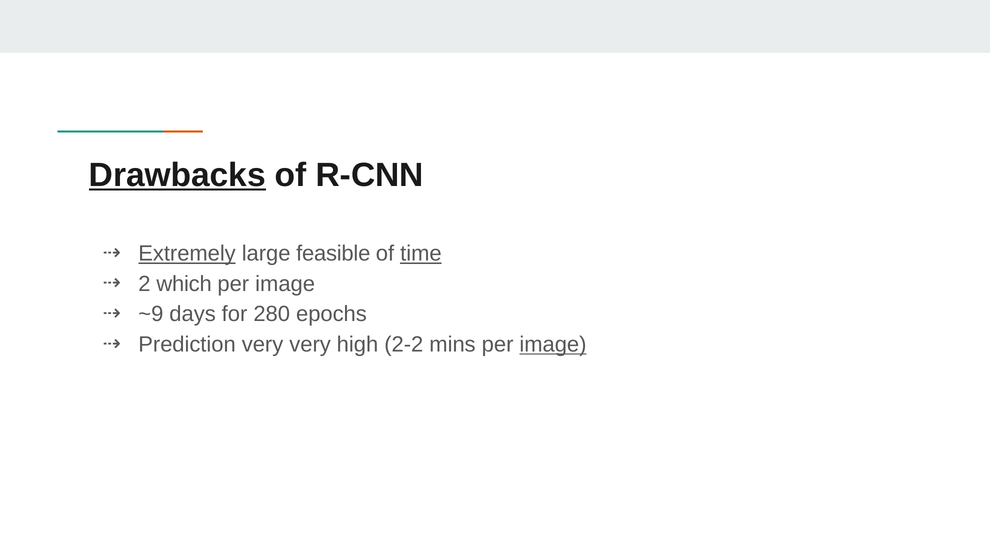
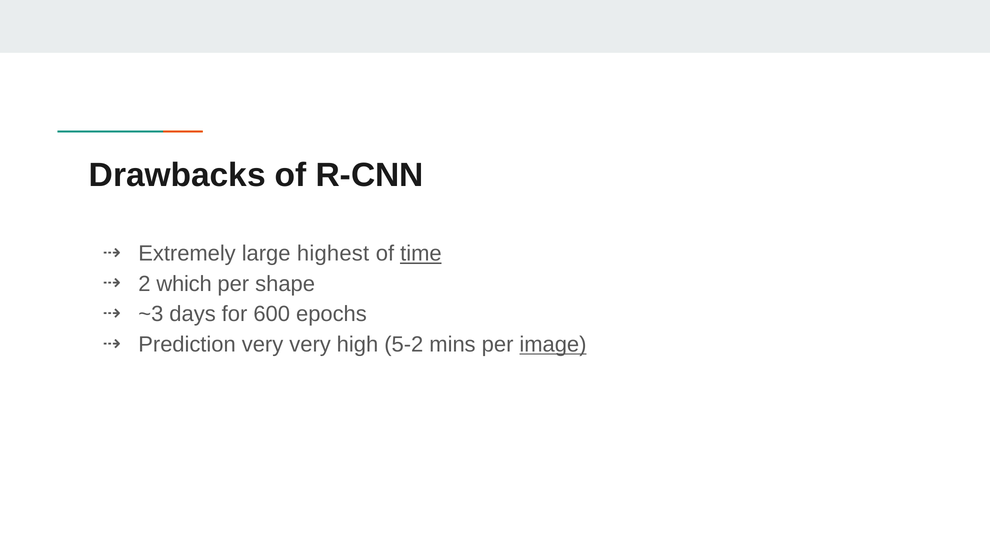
Drawbacks underline: present -> none (177, 175)
Extremely underline: present -> none (187, 254)
feasible: feasible -> highest (333, 254)
image: image -> shape (285, 284)
~9: ~9 -> ~3 (151, 314)
280: 280 -> 600 (272, 314)
2-2: 2-2 -> 5-2 (404, 344)
